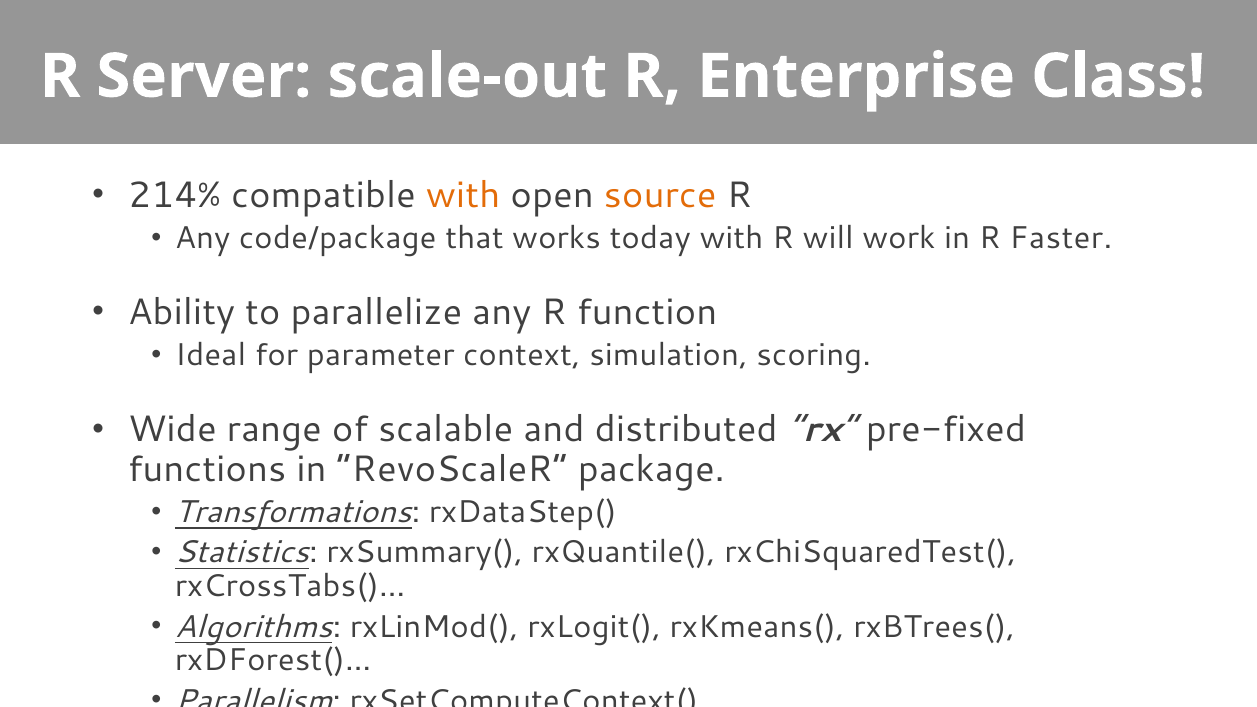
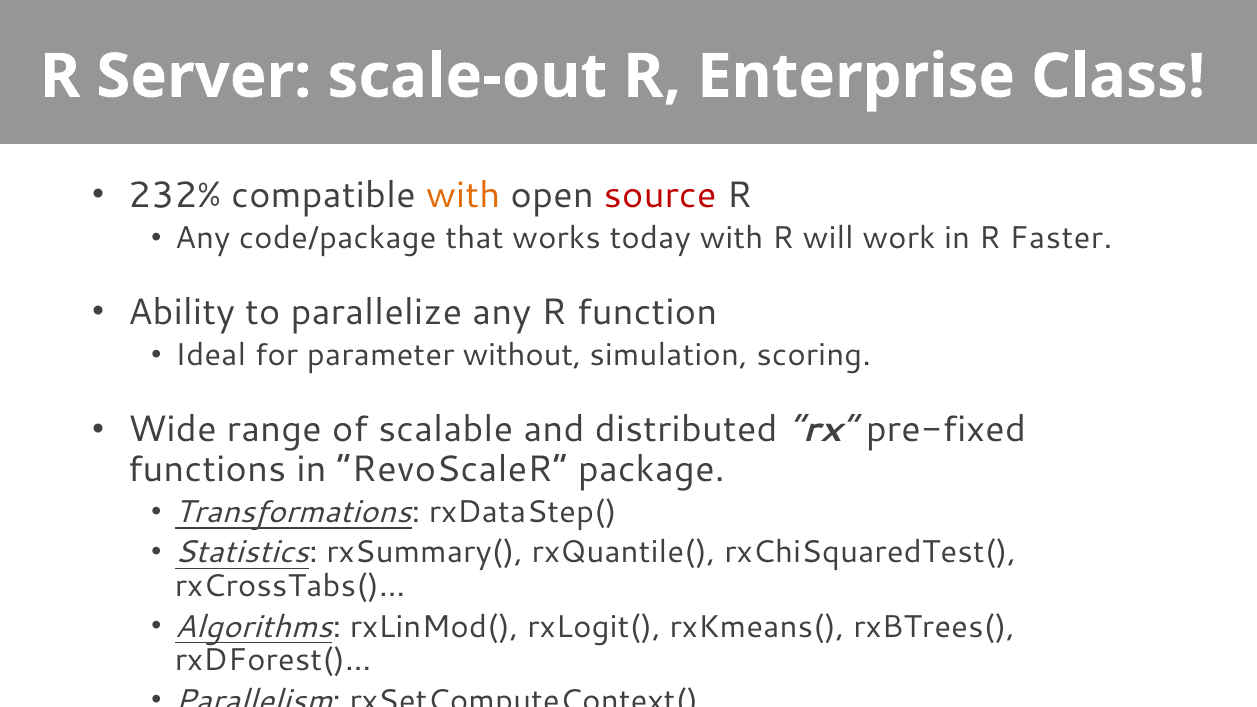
214%: 214% -> 232% (174, 195)
source colour: orange -> red (660, 195)
context: context -> without (522, 356)
